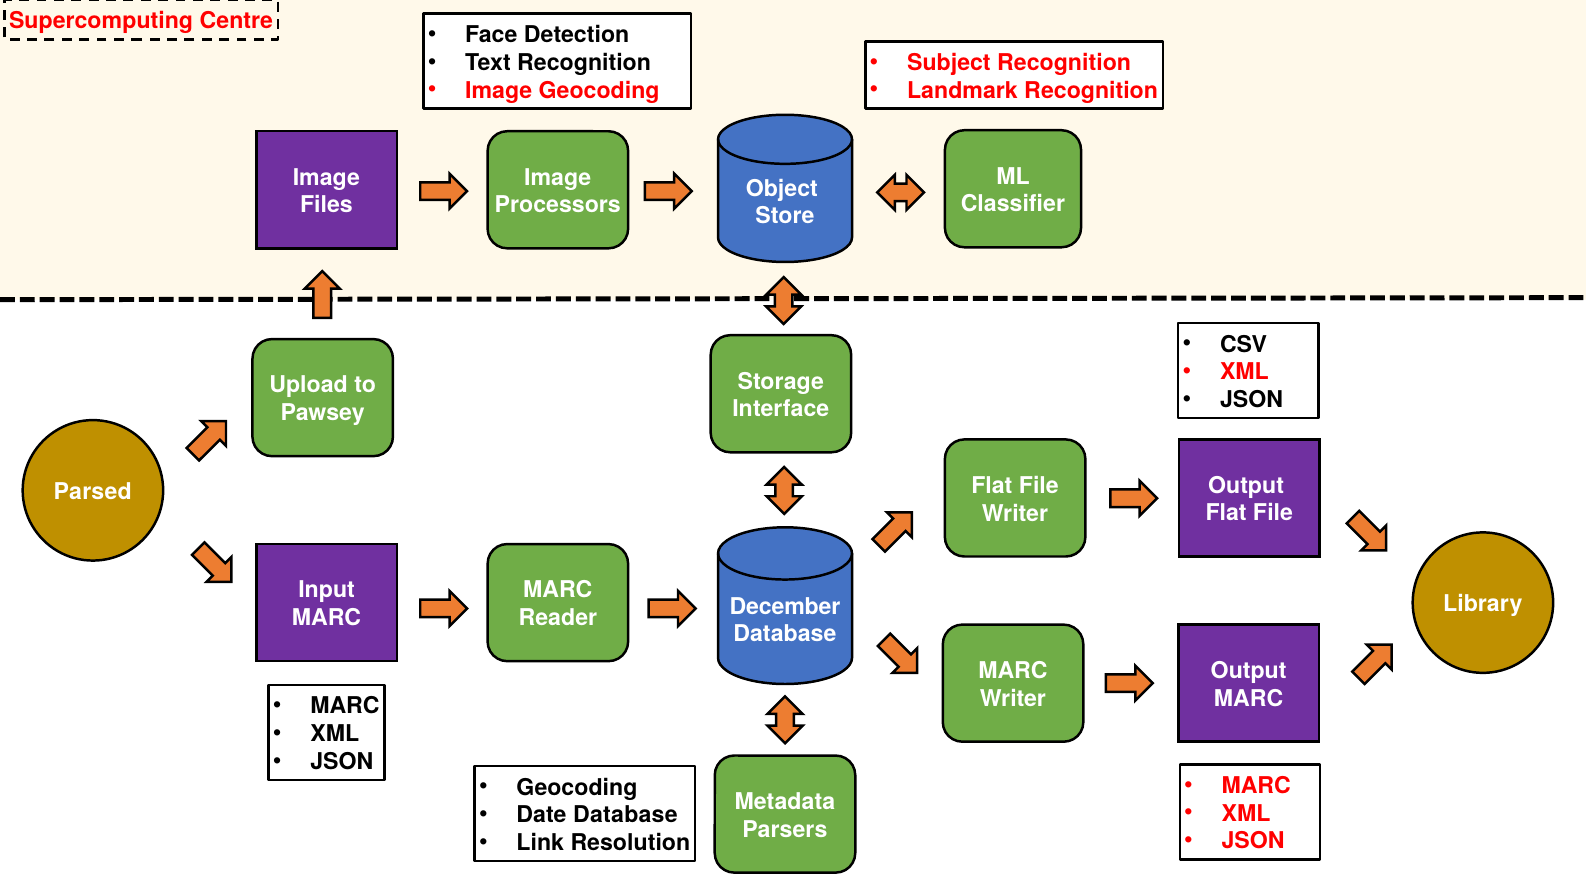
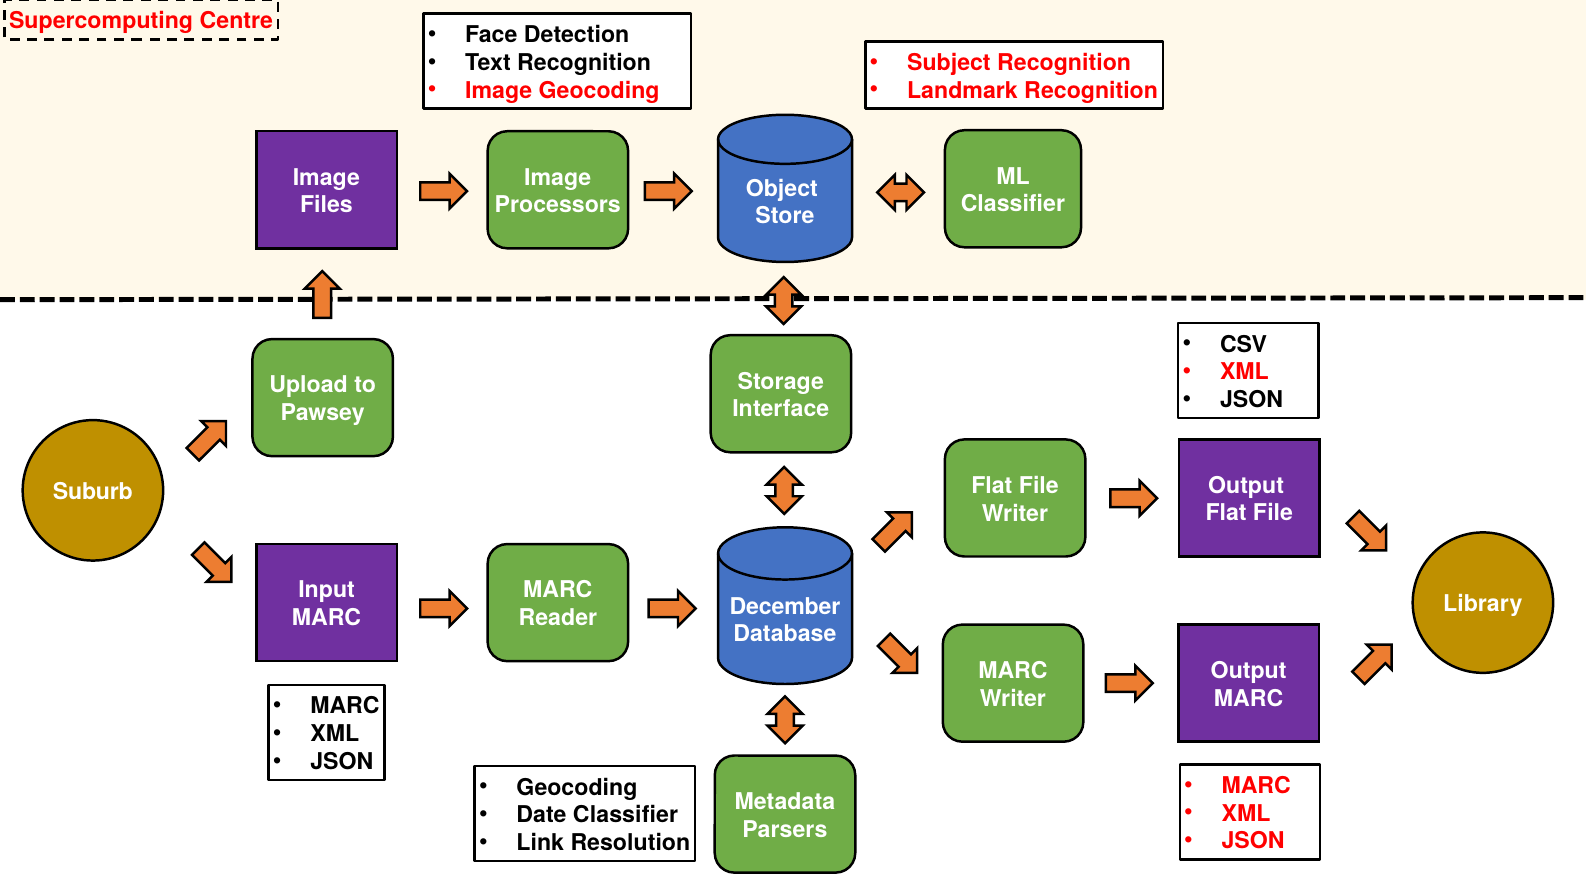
Parsed: Parsed -> Suburb (93, 492)
Date Database: Database -> Classifier (626, 815)
